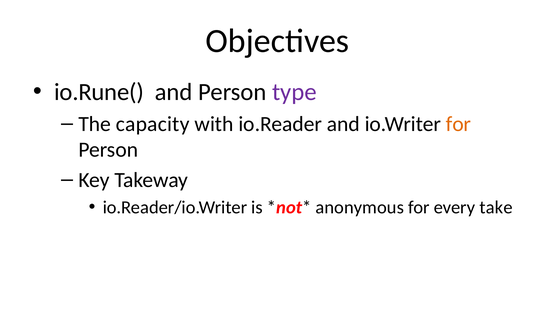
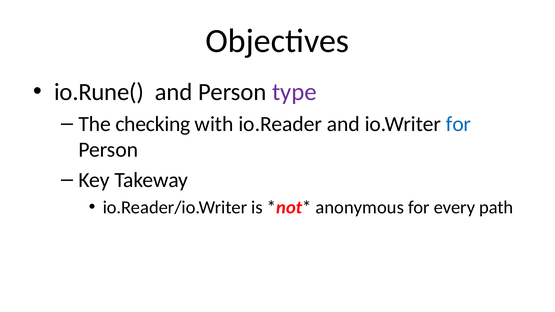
capacity: capacity -> checking (153, 124)
for colour: orange -> blue (459, 124)
take: take -> path (496, 208)
